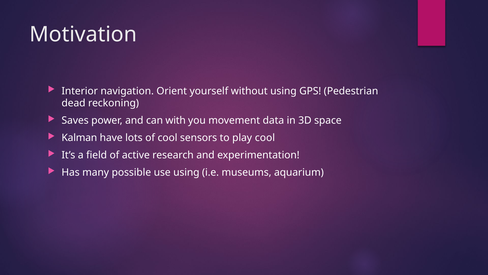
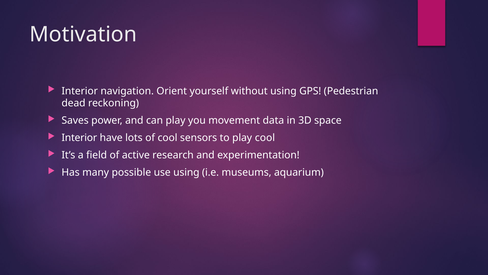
can with: with -> play (176, 120)
Kalman: Kalman -> Interior (79, 138)
